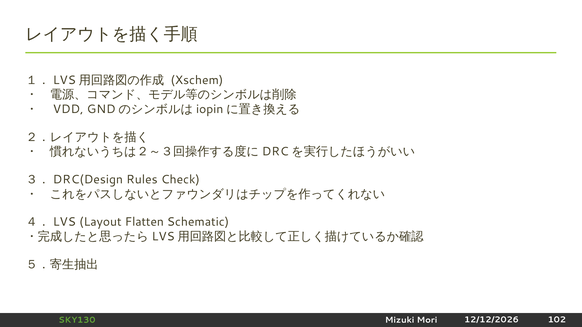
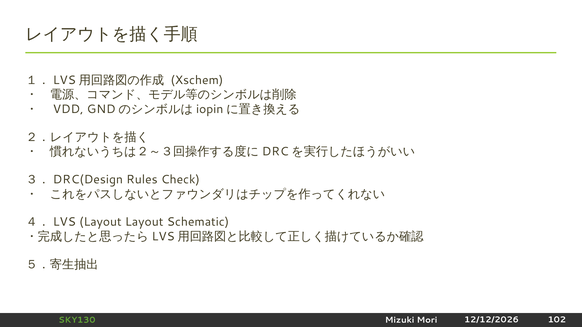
Layout Flatten: Flatten -> Layout (144, 222)
